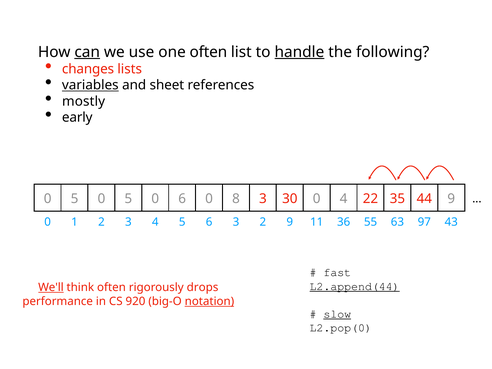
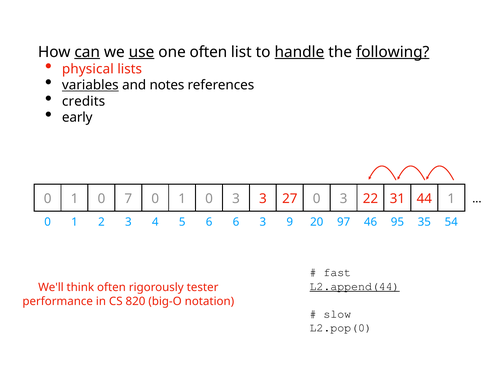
use underline: none -> present (141, 52)
following underline: none -> present (393, 52)
changes: changes -> physical (88, 69)
sheet: sheet -> notes (167, 85)
mostly: mostly -> credits (84, 101)
5: 5 -> 1 (75, 199)
5: 5 -> 7 (128, 199)
6: 6 -> 1 (182, 199)
8: 8 -> 3 (236, 199)
30: 30 -> 27 (290, 199)
4: 4 -> 3 (344, 199)
35: 35 -> 31 (397, 199)
44 9: 9 -> 1 (451, 199)
0 3: 3 -> 6 (236, 222)
1 2: 2 -> 3 (263, 222)
11: 11 -> 20 (317, 222)
36: 36 -> 97 (344, 222)
55: 55 -> 46 (371, 222)
63: 63 -> 95 (397, 222)
97: 97 -> 35 (424, 222)
43: 43 -> 54 (451, 222)
We'll underline: present -> none (51, 287)
drops: drops -> tester (203, 287)
920: 920 -> 820 (135, 301)
notation underline: present -> none (209, 301)
slow underline: present -> none (337, 314)
